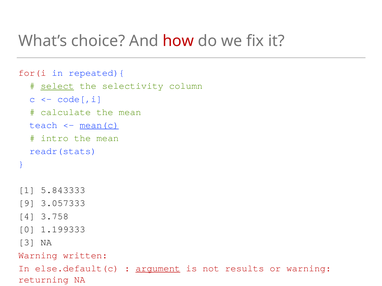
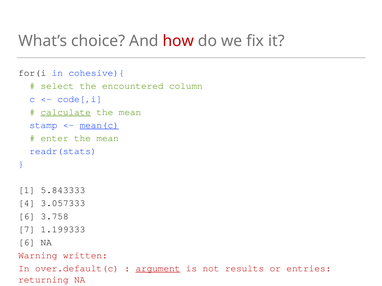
for(i colour: red -> black (32, 73)
repeated){: repeated){ -> cohesive){ (96, 73)
select underline: present -> none (57, 86)
selectivity: selectivity -> encountered (133, 86)
calculate underline: none -> present (66, 112)
teach: teach -> stamp (43, 125)
intro: intro -> enter (55, 138)
9: 9 -> 4 (27, 204)
4: 4 -> 6 (27, 217)
0: 0 -> 7 (27, 230)
3: 3 -> 6 (27, 243)
else.default(c: else.default(c -> over.default(c (77, 269)
or warning: warning -> entries (309, 269)
